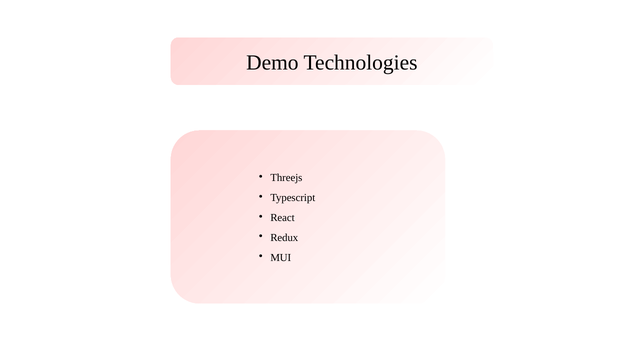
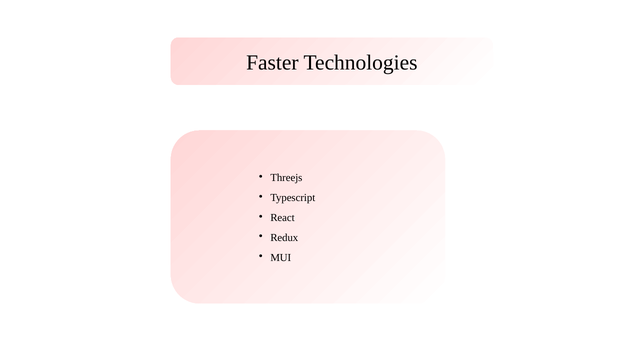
Demo: Demo -> Faster (272, 63)
